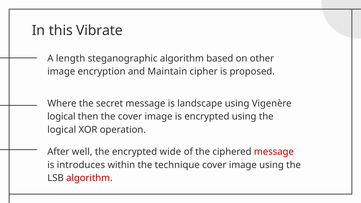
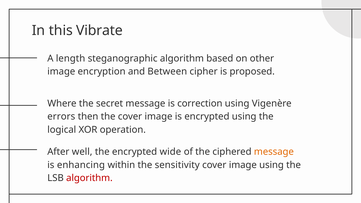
Maintain: Maintain -> Between (167, 72)
landscape: landscape -> correction (200, 103)
logical: logical -> errors (61, 117)
message colour: red -> orange (274, 152)
introduces: introduces -> enhancing (81, 165)
technique: technique -> sensitivity (177, 165)
